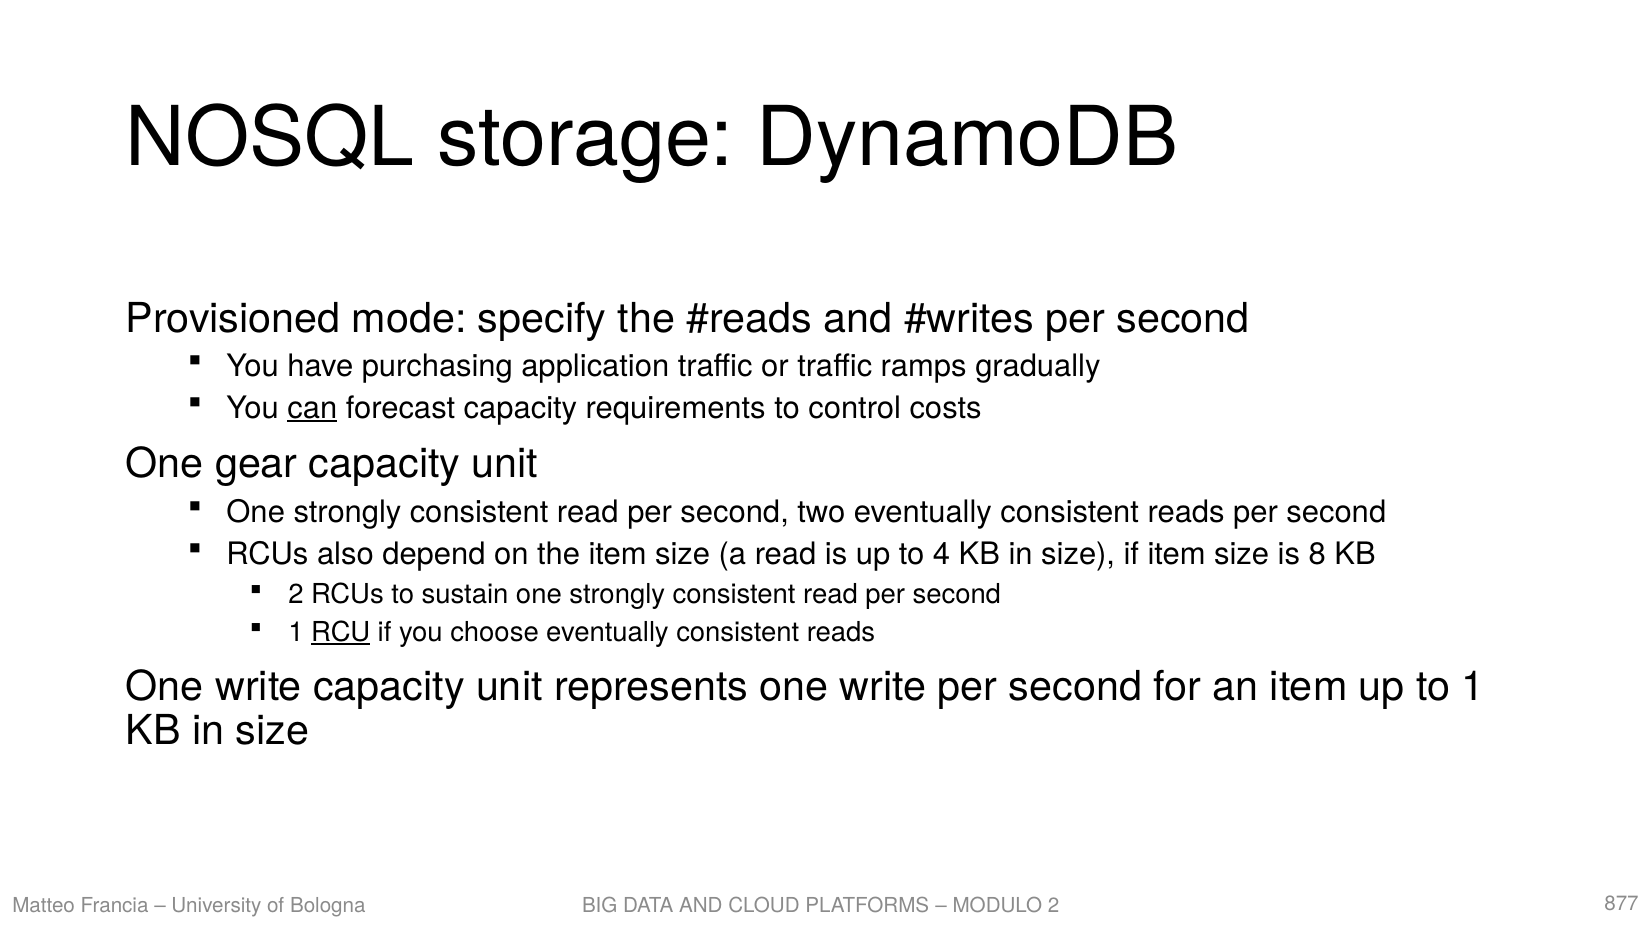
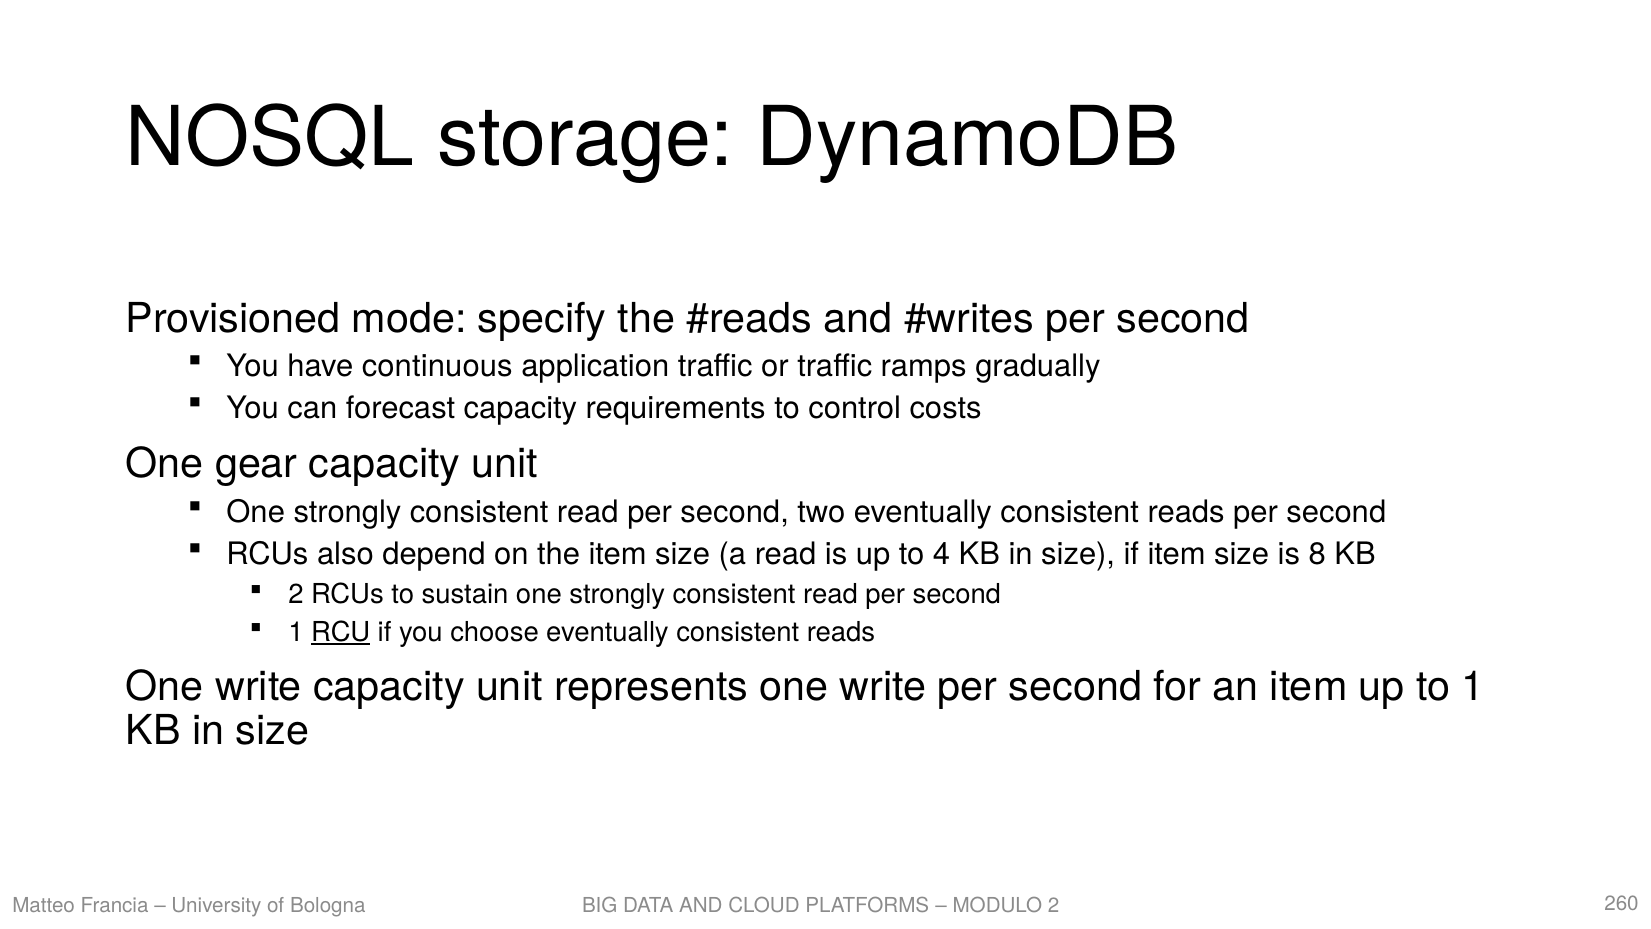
purchasing: purchasing -> continuous (437, 366)
can underline: present -> none (312, 408)
877: 877 -> 260 (1622, 903)
